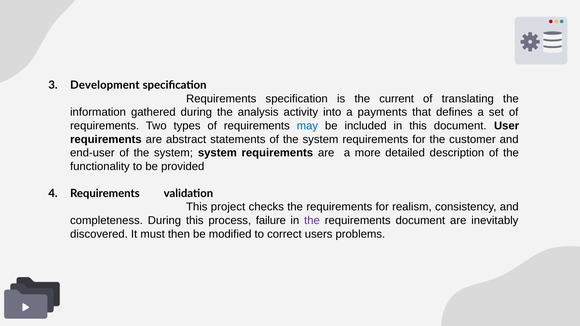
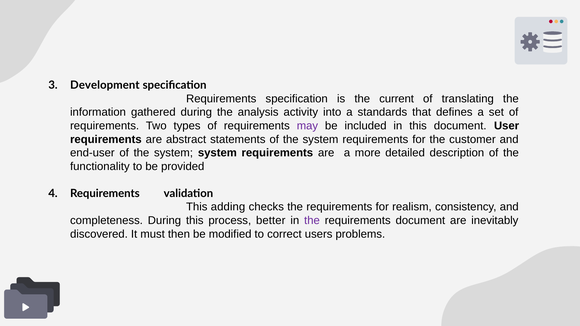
payments: payments -> standards (382, 112)
may colour: blue -> purple (307, 126)
project: project -> adding (228, 207)
failure: failure -> better (271, 221)
